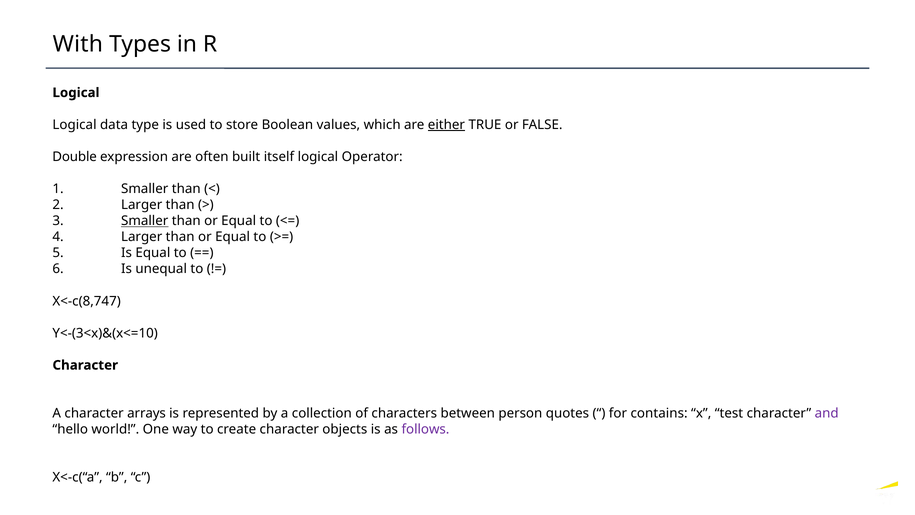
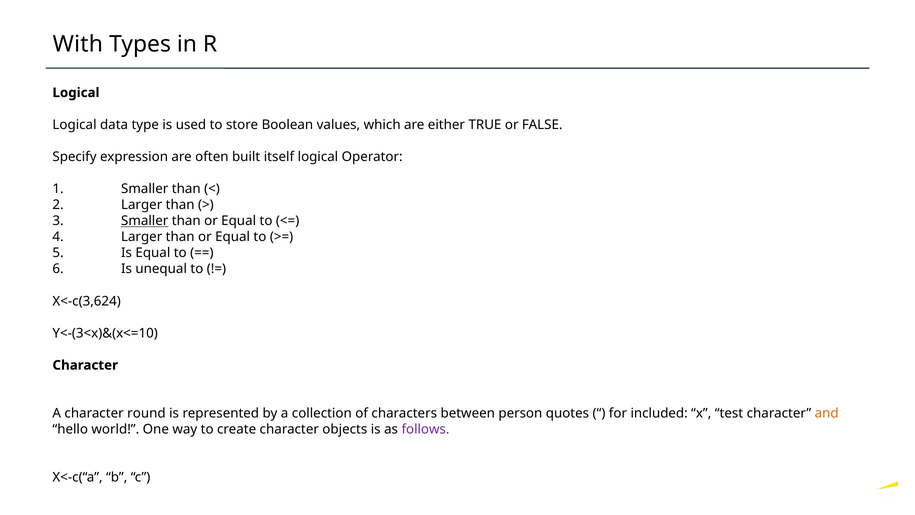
either underline: present -> none (446, 125)
Double: Double -> Specify (75, 157)
X<-c(8,747: X<-c(8,747 -> X<-c(3,624 (87, 301)
arrays: arrays -> round (146, 413)
contains: contains -> included (659, 413)
and colour: purple -> orange (827, 413)
